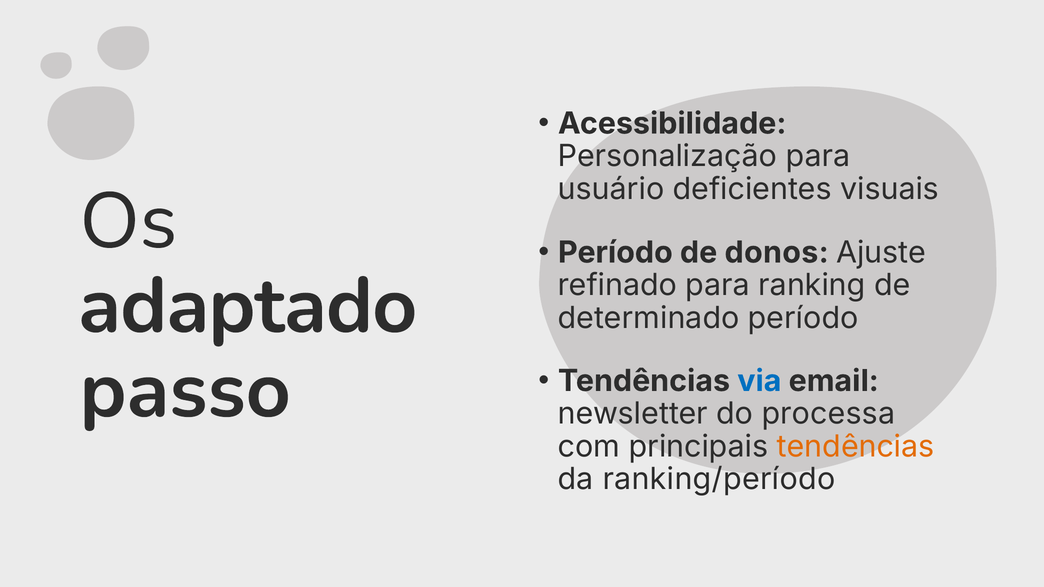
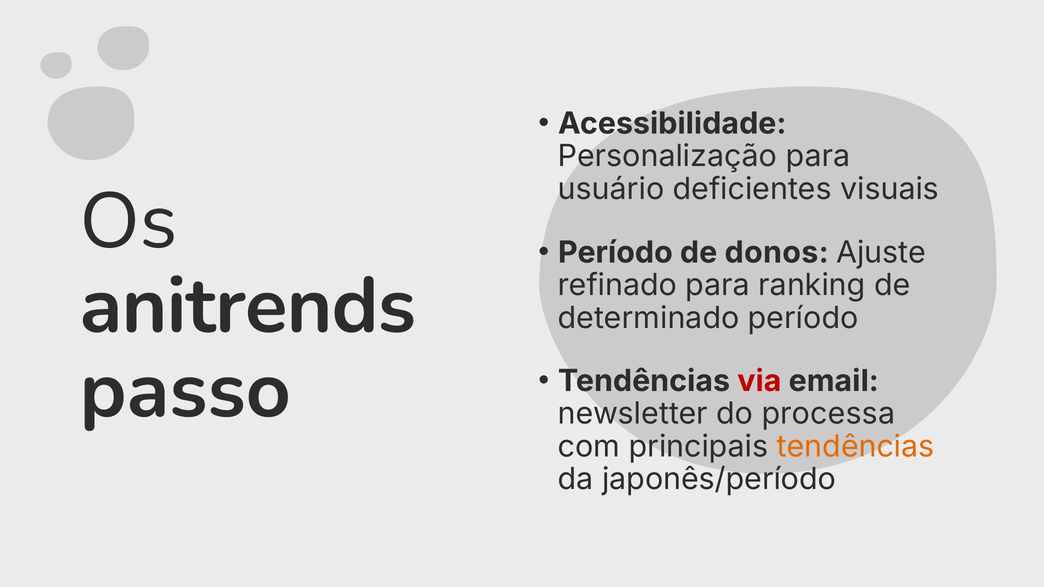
adaptado: adaptado -> anitrends (248, 306)
via colour: blue -> red (759, 381)
ranking/período: ranking/período -> japonês/período (719, 480)
